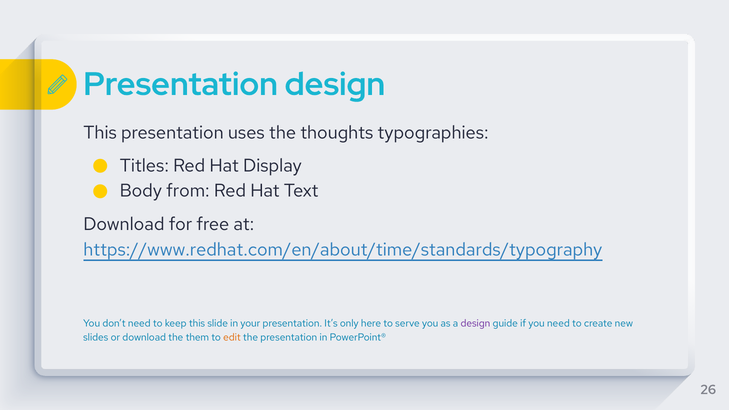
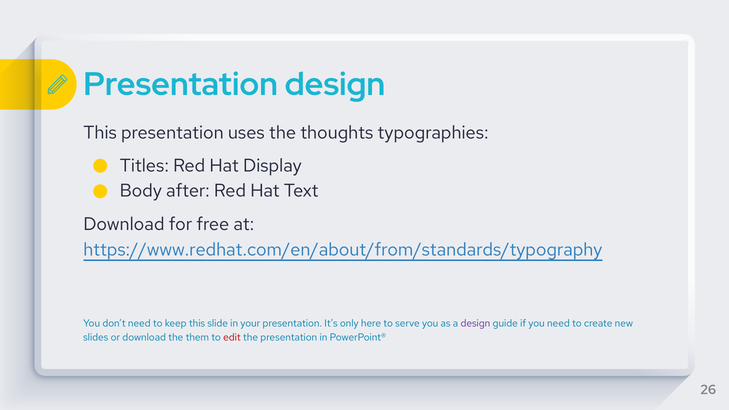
from: from -> after (188, 191)
https://www.redhat.com/en/about/time/standards/typography: https://www.redhat.com/en/about/time/standards/typography -> https://www.redhat.com/en/about/from/standards/typography (343, 250)
edit colour: orange -> red (232, 338)
